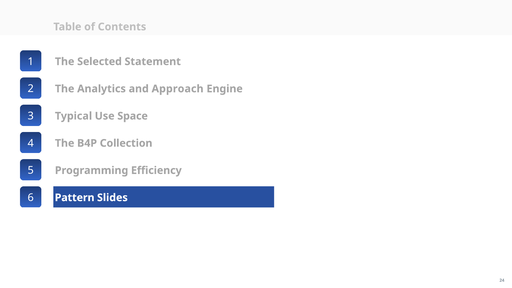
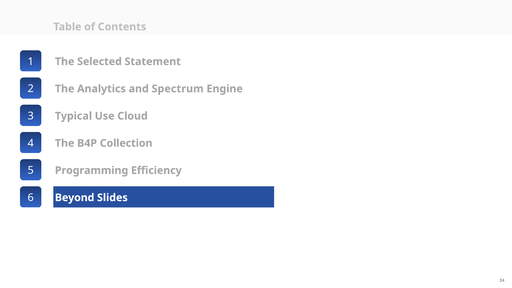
Approach: Approach -> Spectrum (178, 89)
Space: Space -> Cloud (133, 116)
Pattern: Pattern -> Beyond (75, 198)
